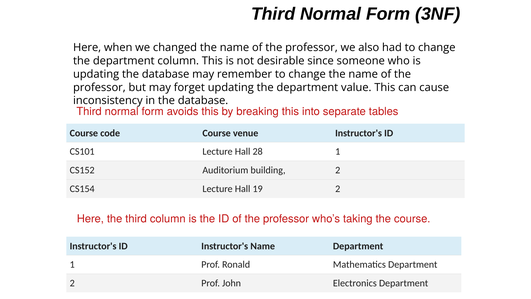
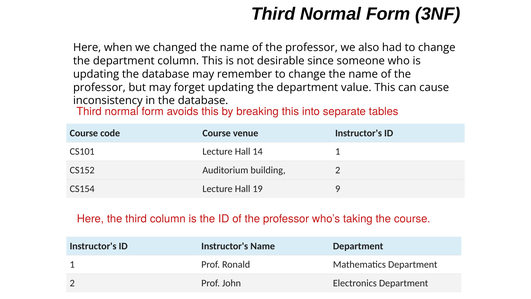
28: 28 -> 14 (258, 152)
19 2: 2 -> 9 (338, 189)
